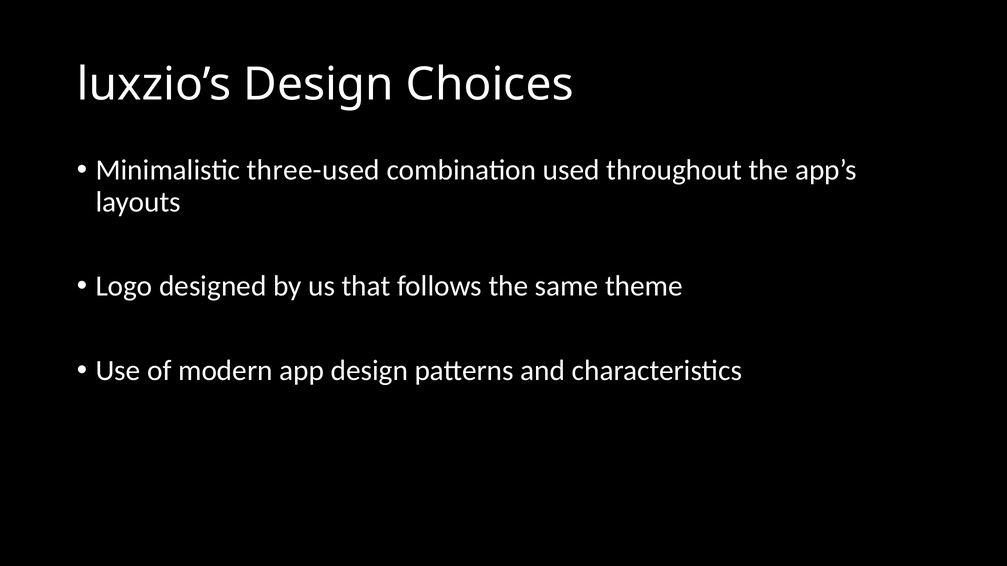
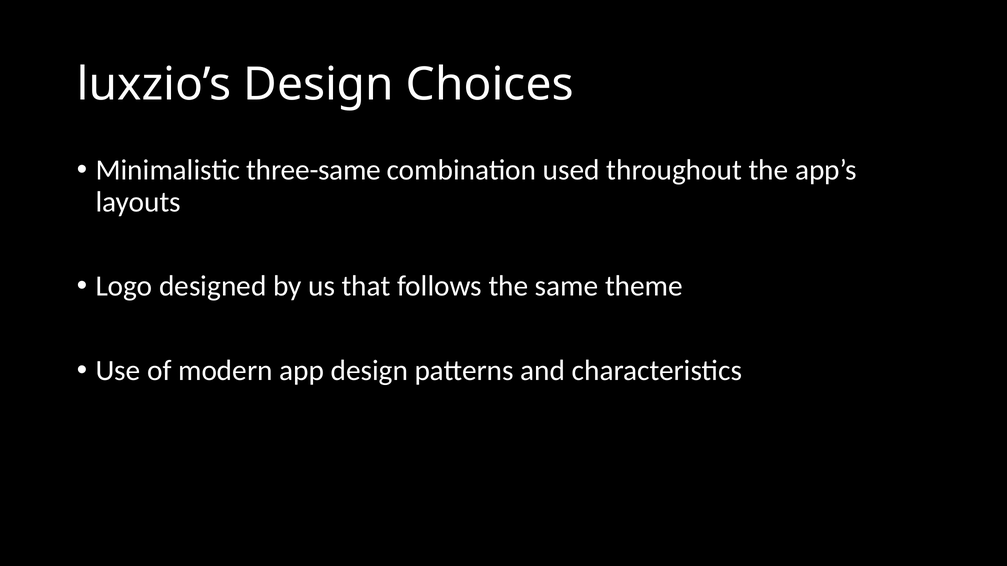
three-used: three-used -> three-same (314, 170)
